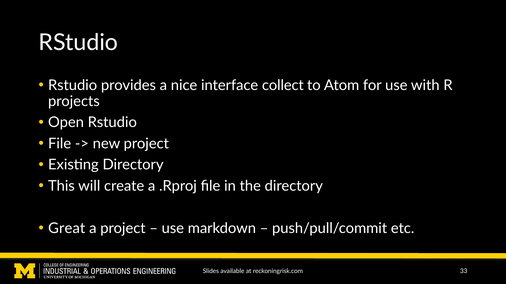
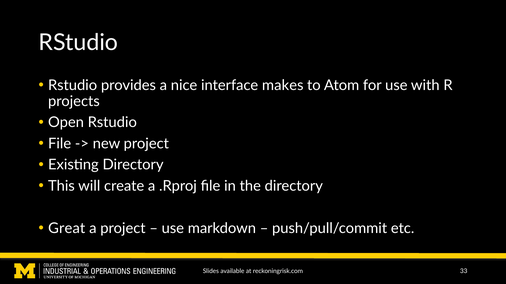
collect: collect -> makes (283, 86)
